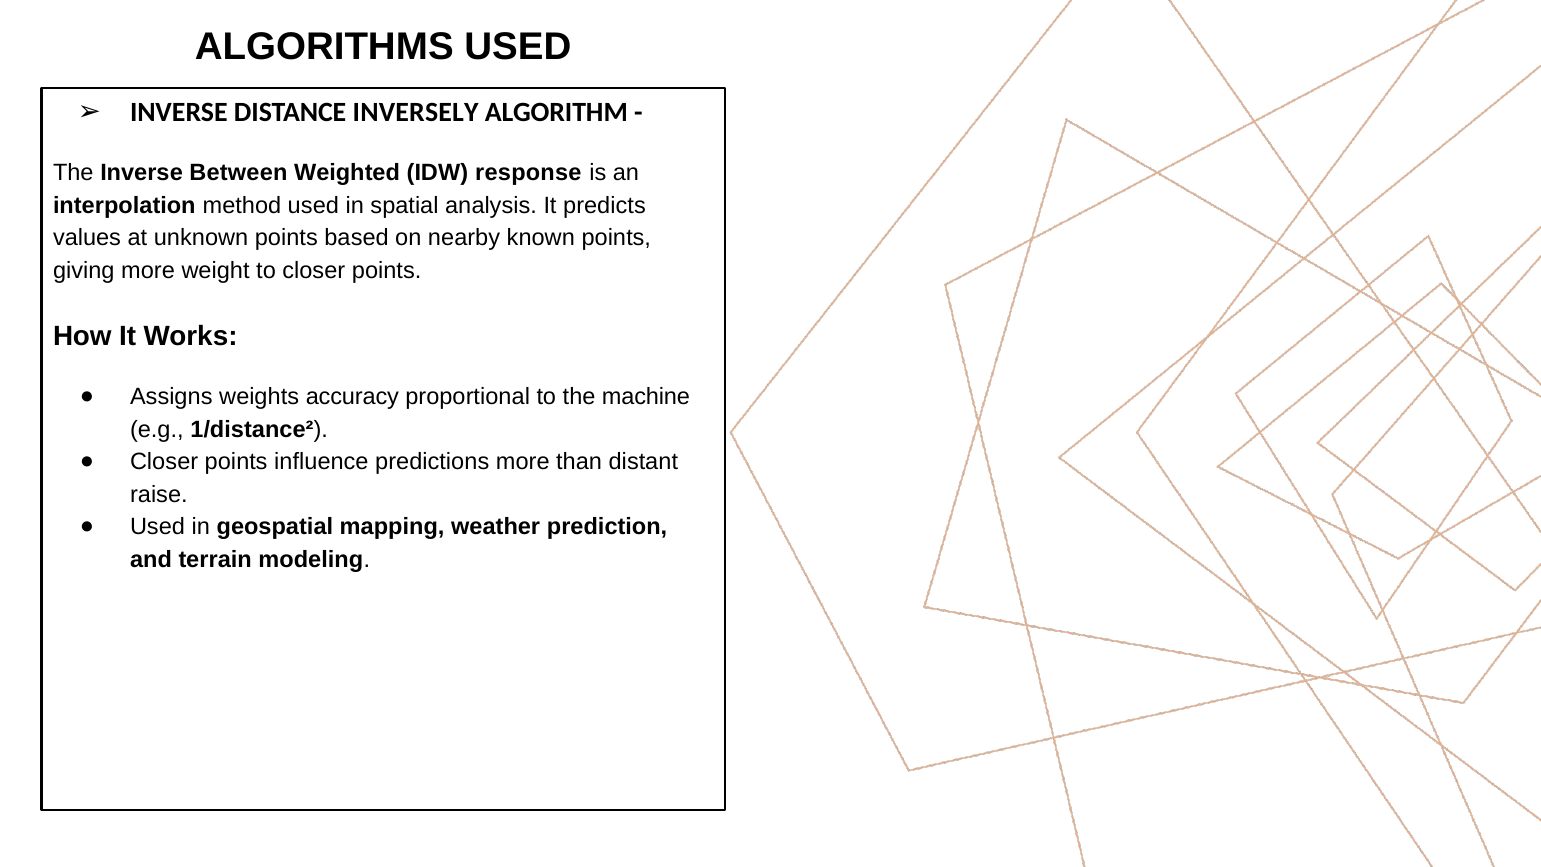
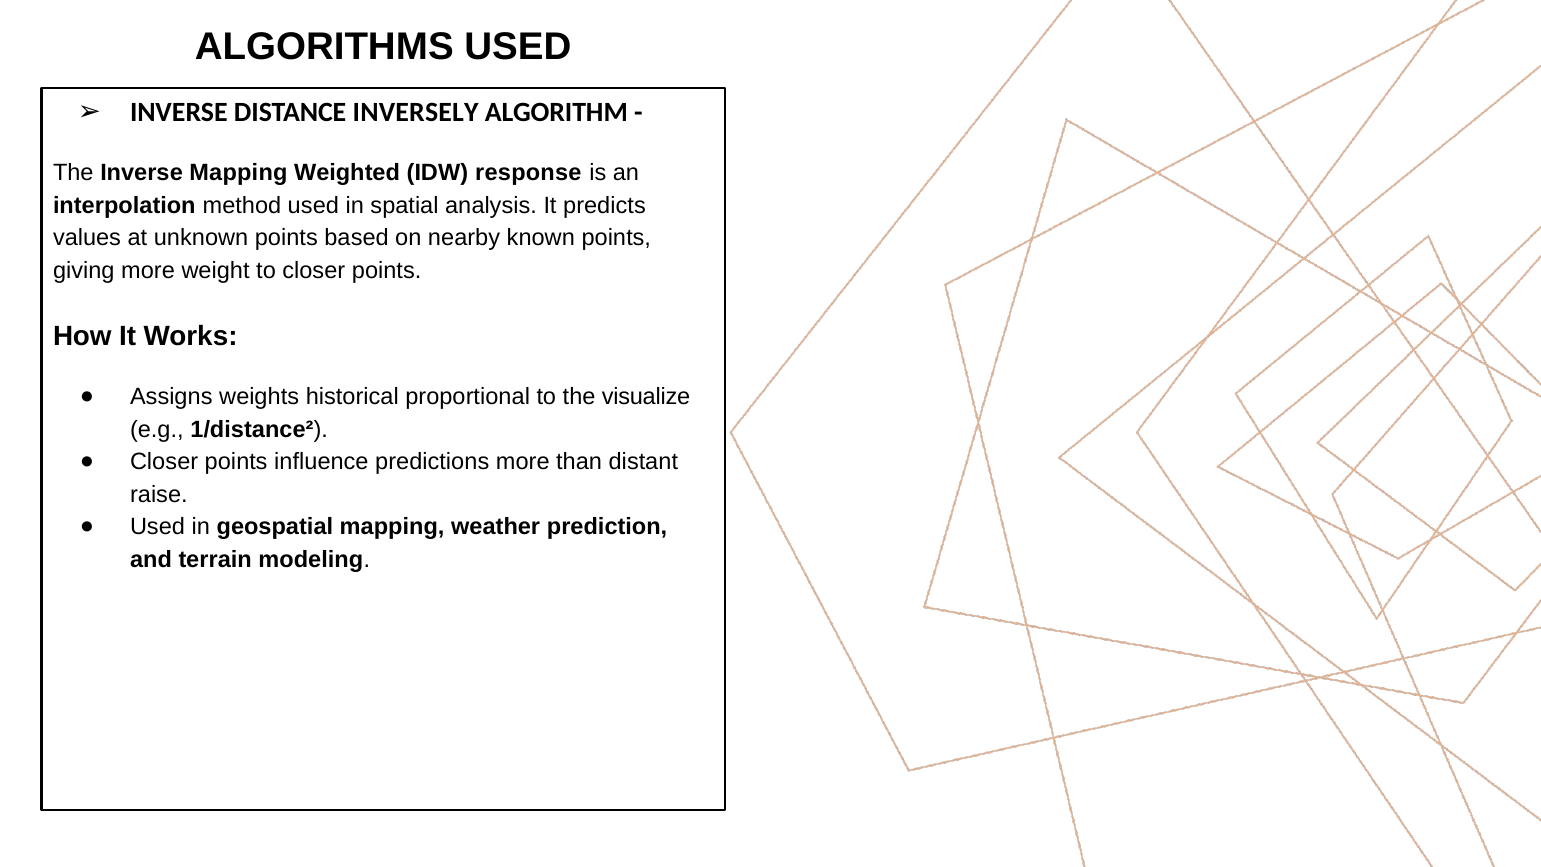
Inverse Between: Between -> Mapping (238, 173)
accuracy: accuracy -> historical (352, 397)
machine: machine -> visualize (646, 397)
